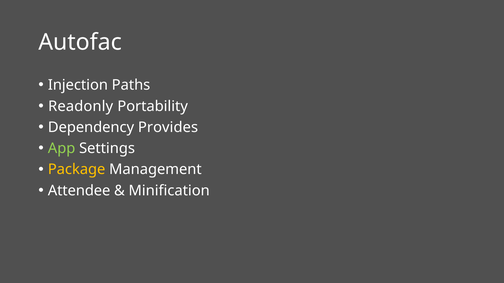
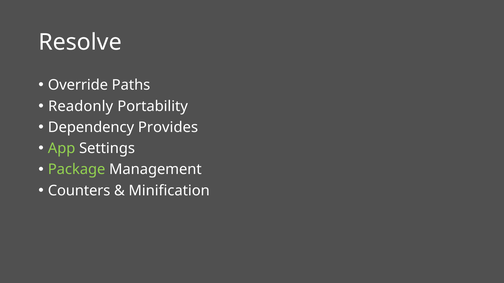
Autofac: Autofac -> Resolve (80, 42)
Injection: Injection -> Override (78, 85)
Package colour: yellow -> light green (77, 170)
Attendee: Attendee -> Counters (79, 191)
